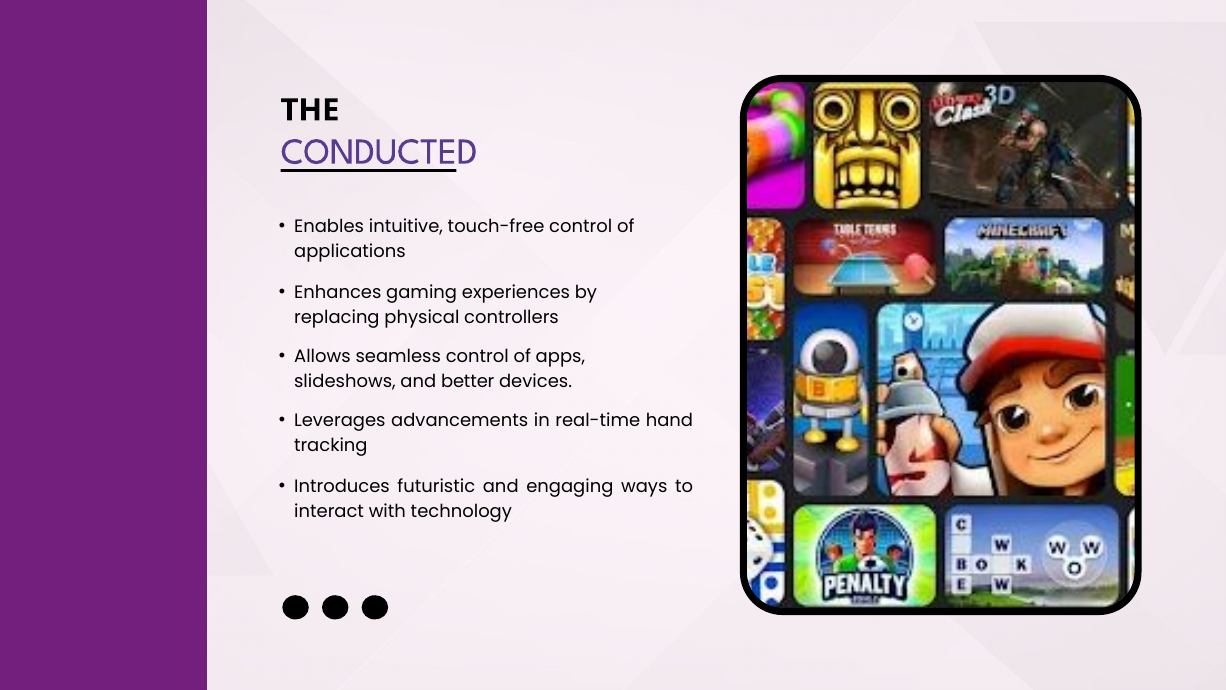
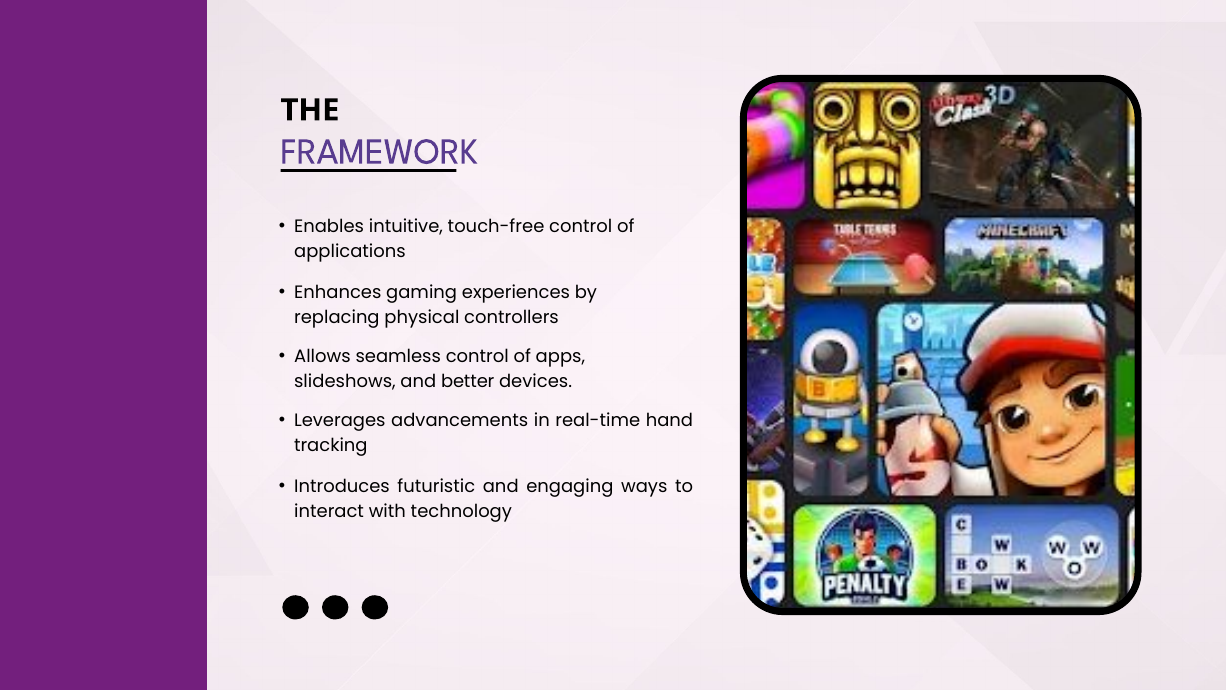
CONDUCTED: CONDUCTED -> FRAMEWORK (379, 151)
